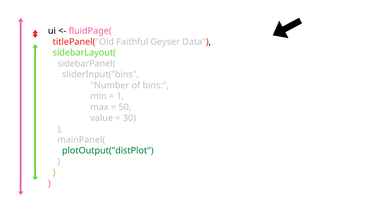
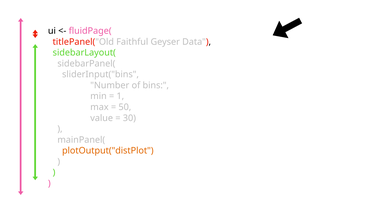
plotOutput("distPlot colour: green -> orange (108, 150)
